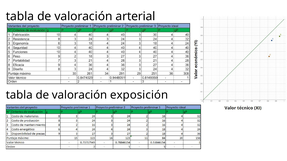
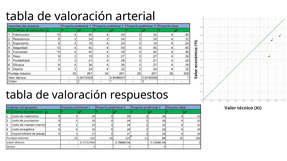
exposición: exposición -> respuestos (139, 95)
